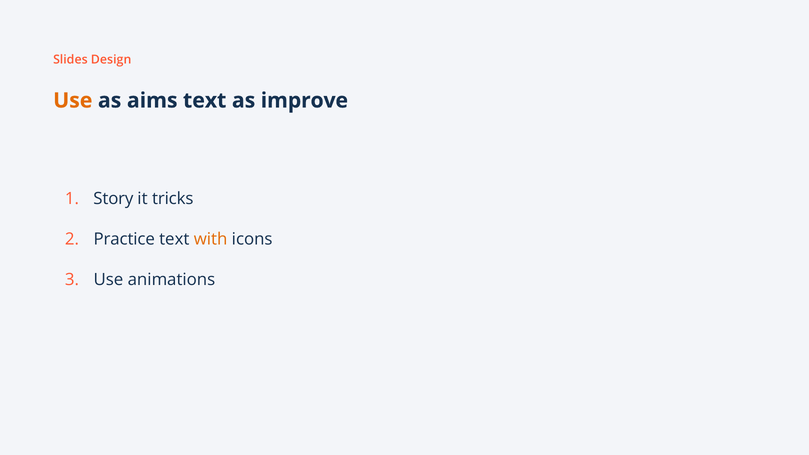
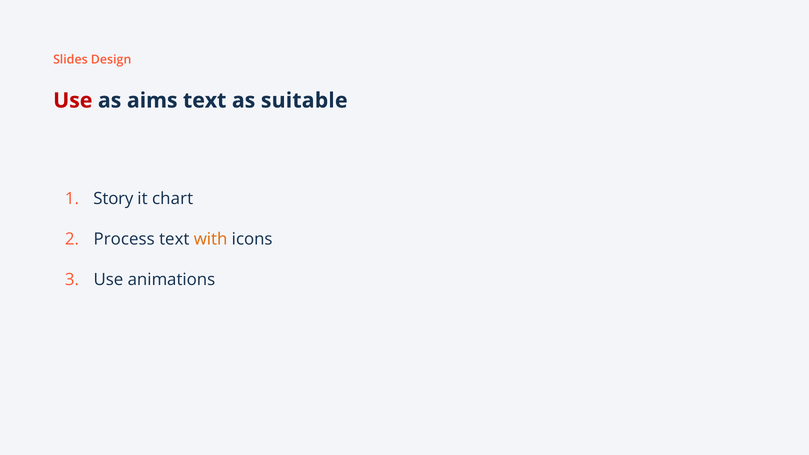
Use colour: orange -> red (73, 101)
improve: improve -> suitable (304, 101)
tricks: tricks -> chart (173, 199)
Practice: Practice -> Process (124, 239)
